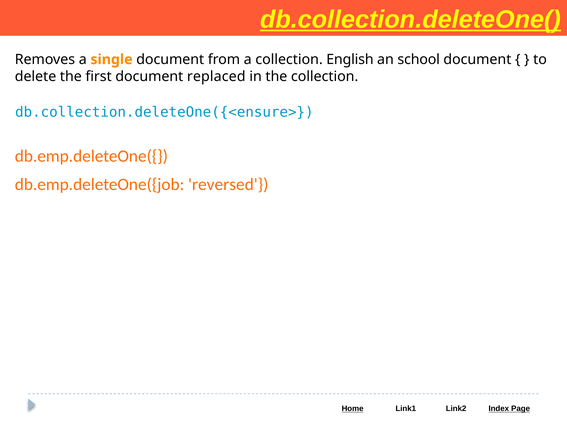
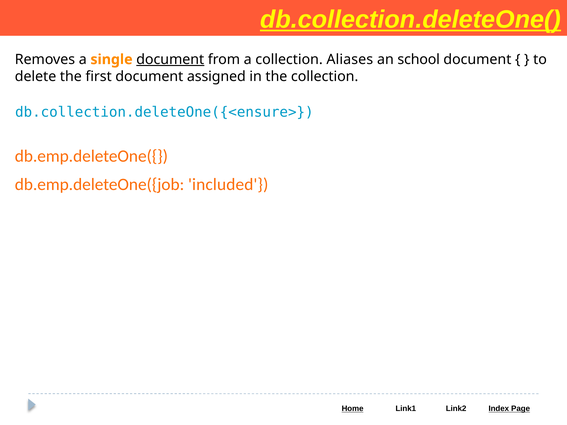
document underline: none -> present (170, 60)
English: English -> Aliases (350, 60)
replaced: replaced -> assigned (216, 77)
reversed: reversed -> included (228, 184)
